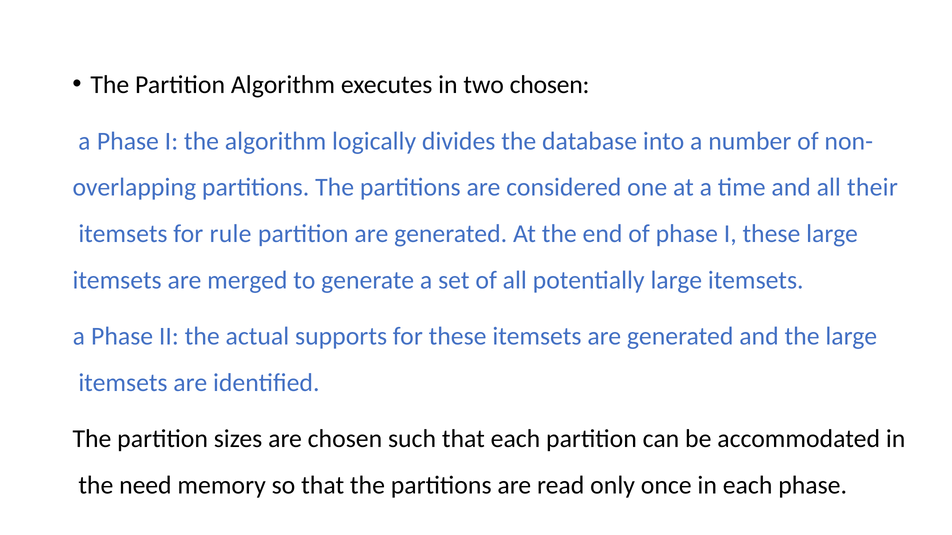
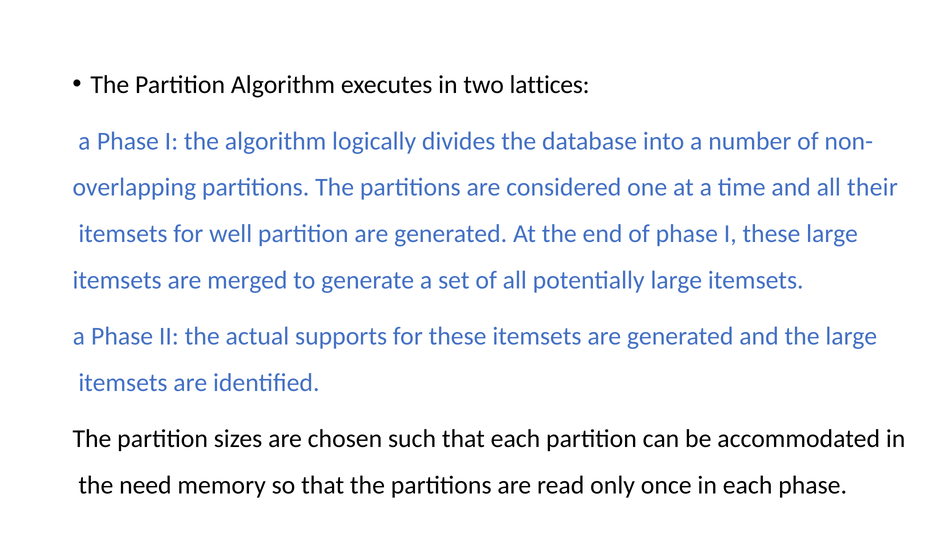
two chosen: chosen -> lattices (550, 85)
rule: rule -> well (231, 234)
